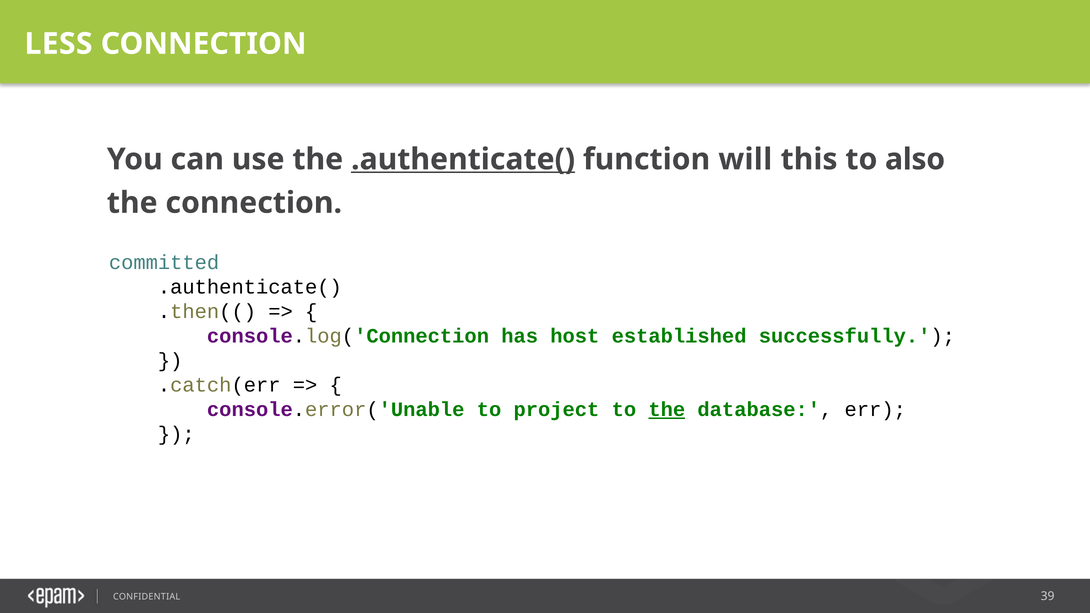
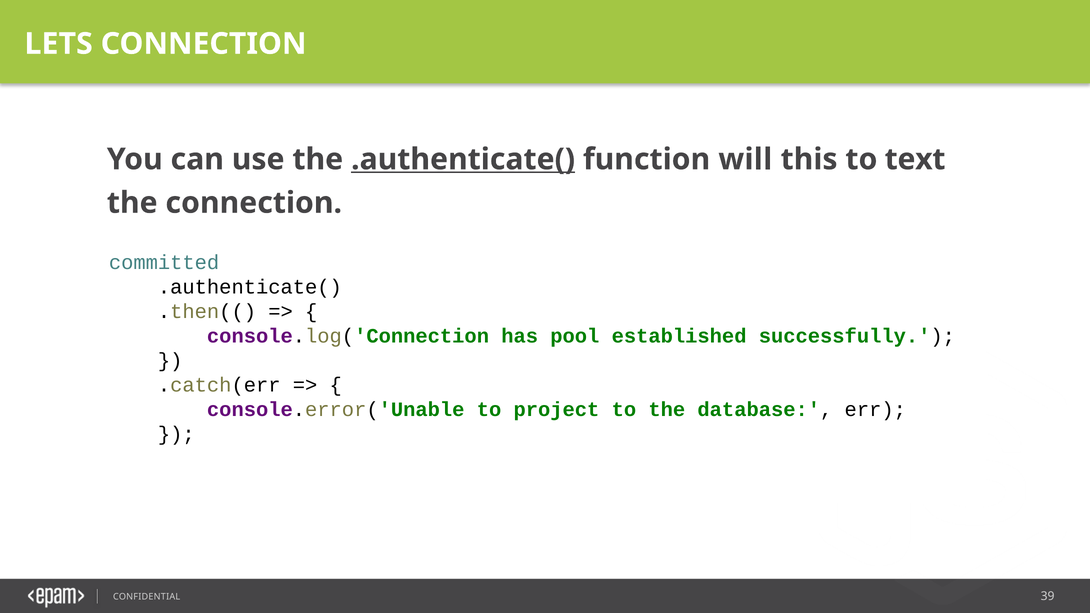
LESS: LESS -> LETS (59, 44)
also: also -> text (915, 159)
host: host -> pool (575, 336)
the underline: present -> none (667, 410)
